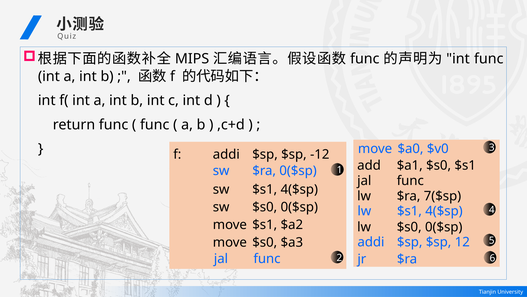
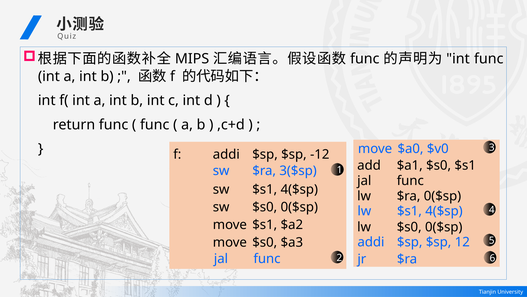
$ra 0($sp: 0($sp -> 3($sp (298, 170)
$ra 7($sp: 7($sp -> 0($sp (442, 196)
